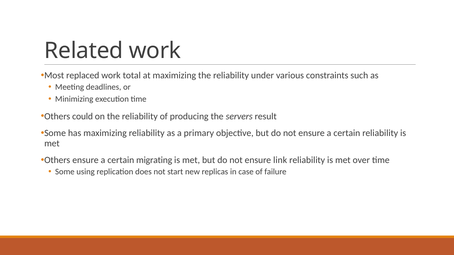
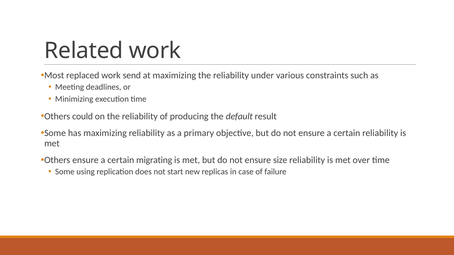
total: total -> send (132, 75)
servers: servers -> default (239, 116)
link: link -> size (280, 160)
